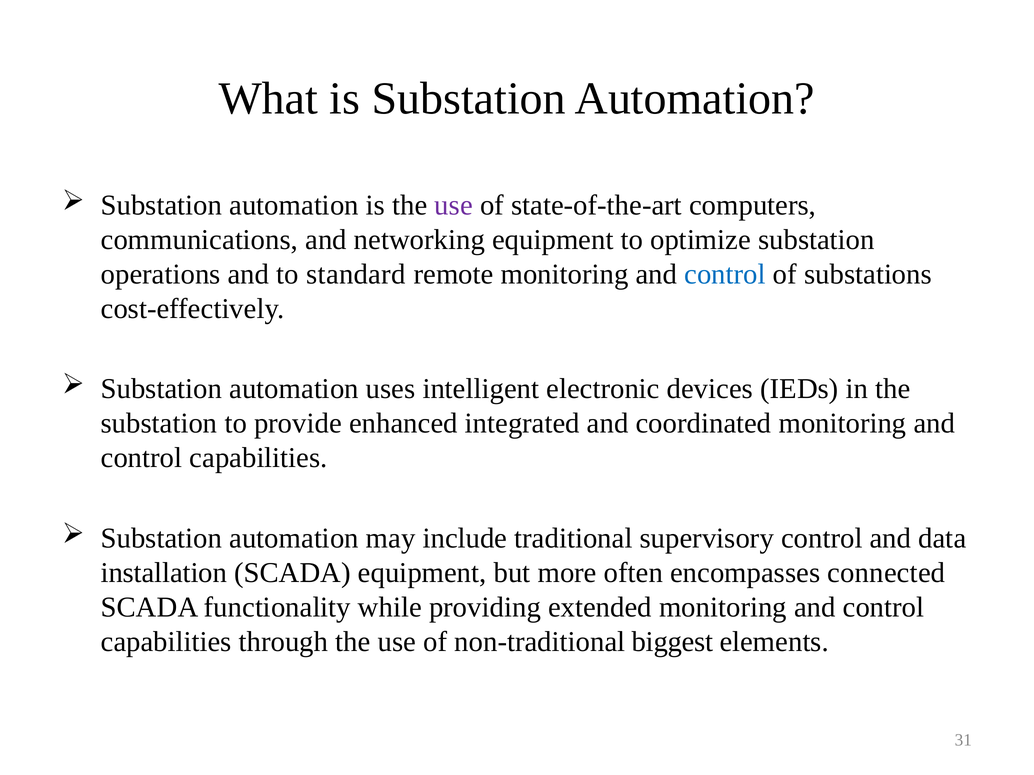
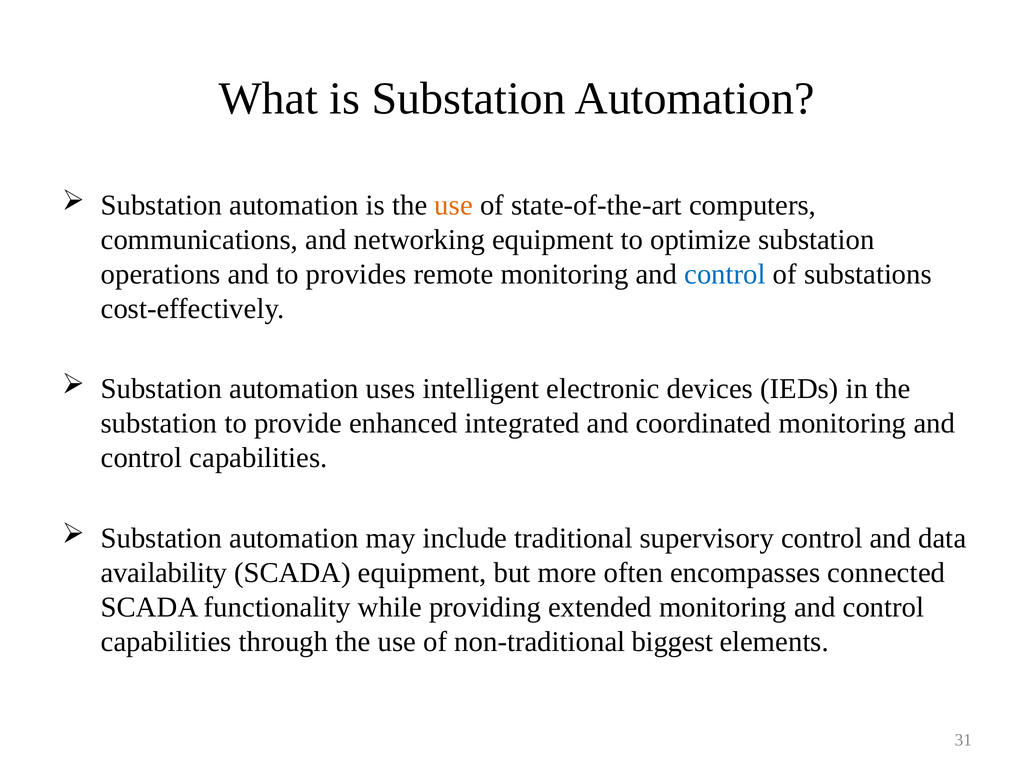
use colour: purple -> orange (454, 205)
standard: standard -> provides (356, 274)
installation: installation -> availability (164, 573)
